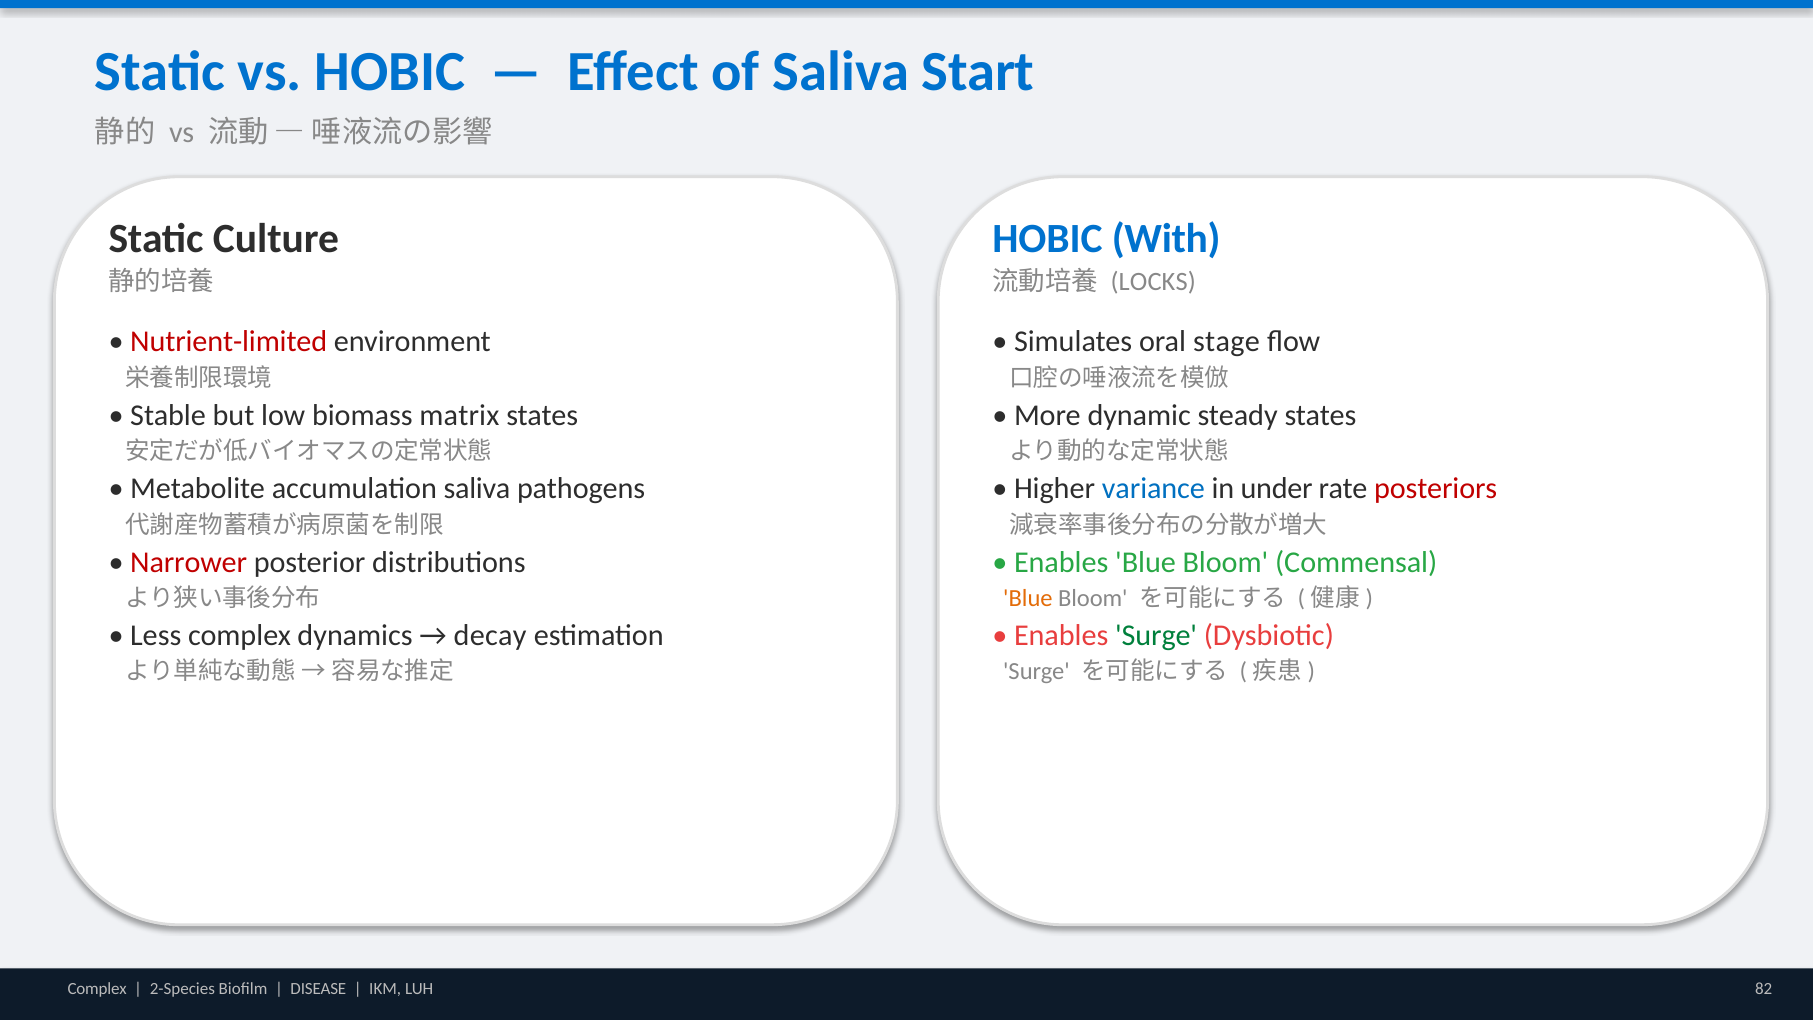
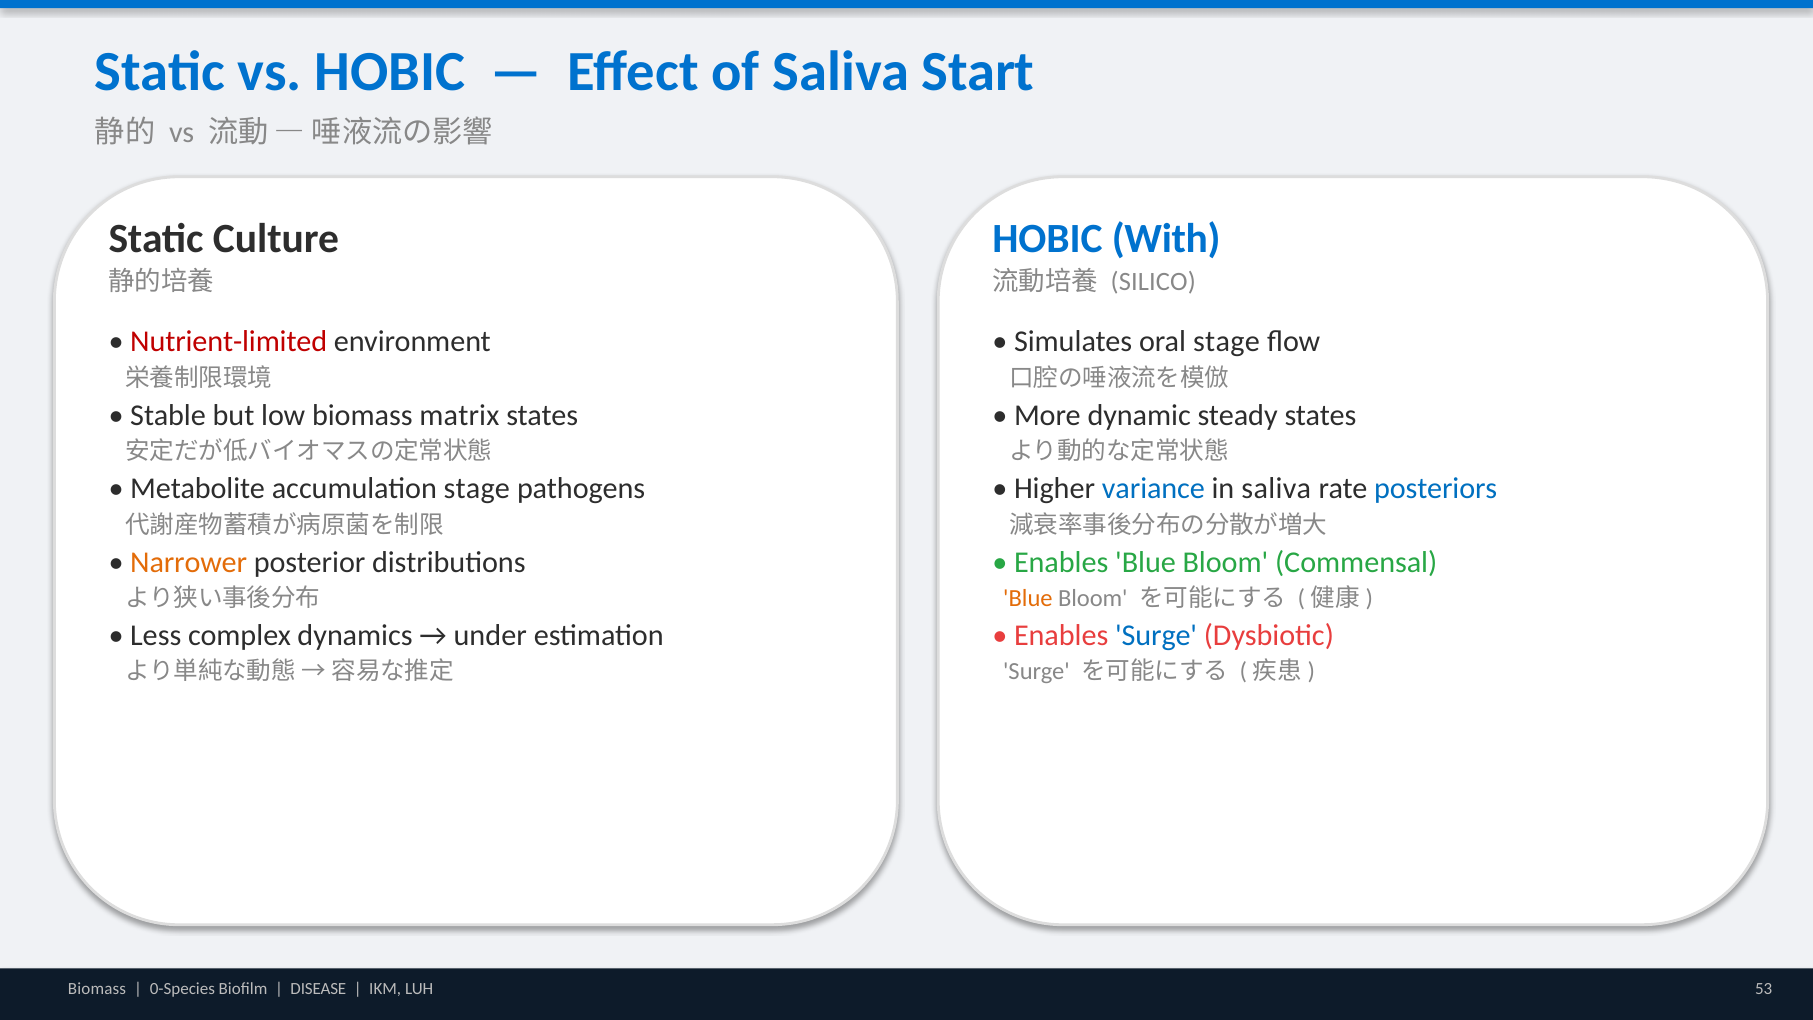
LOCKS: LOCKS -> SILICO (1153, 282)
accumulation saliva: saliva -> stage (477, 489)
in under: under -> saliva (1276, 489)
posteriors colour: red -> blue (1436, 489)
Narrower colour: red -> orange (189, 562)
decay: decay -> under (490, 635)
Surge colour: green -> blue (1156, 635)
Complex: Complex -> Biomass (97, 989)
2-Species: 2-Species -> 0-Species (182, 989)
82: 82 -> 53 (1764, 989)
